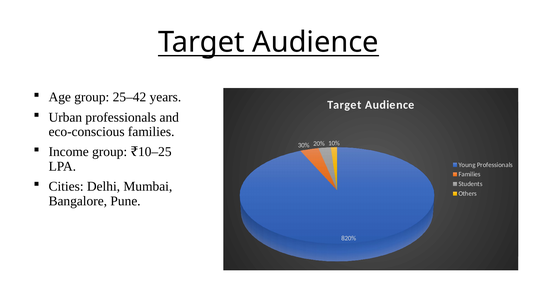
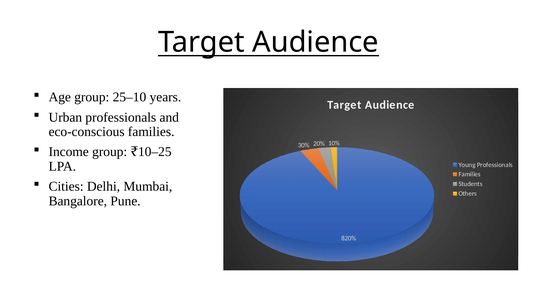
25–42: 25–42 -> 25–10 (129, 97)
